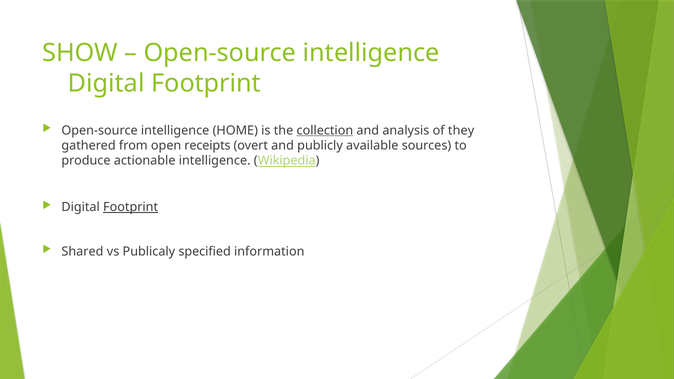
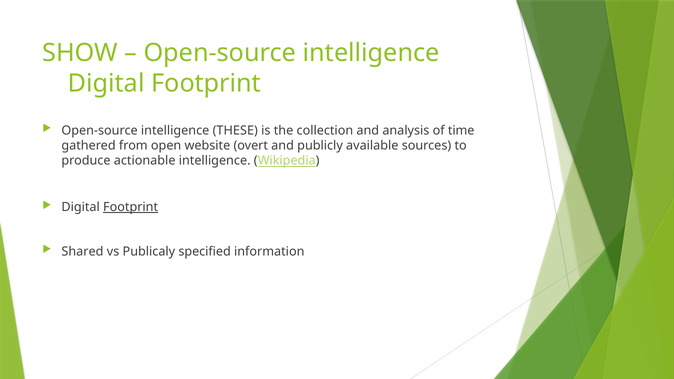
HOME: HOME -> THESE (235, 130)
collection underline: present -> none (325, 130)
they: they -> time (461, 130)
receipts: receipts -> website (207, 146)
